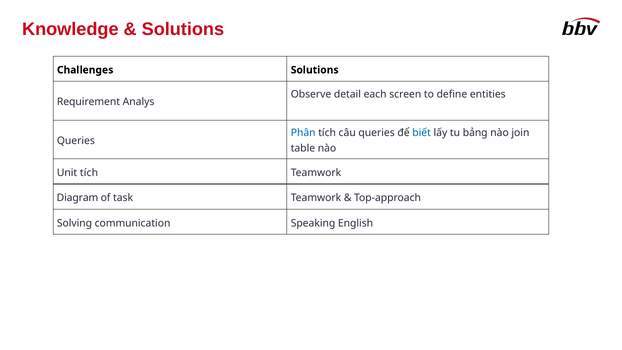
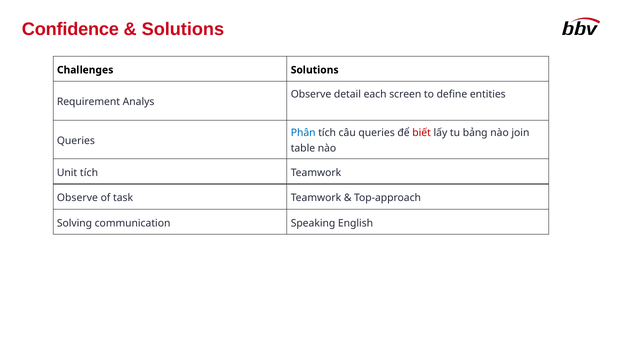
Knowledge: Knowledge -> Confidence (70, 29)
biết colour: blue -> red (422, 133)
Diagram: Diagram -> Observe (77, 198)
